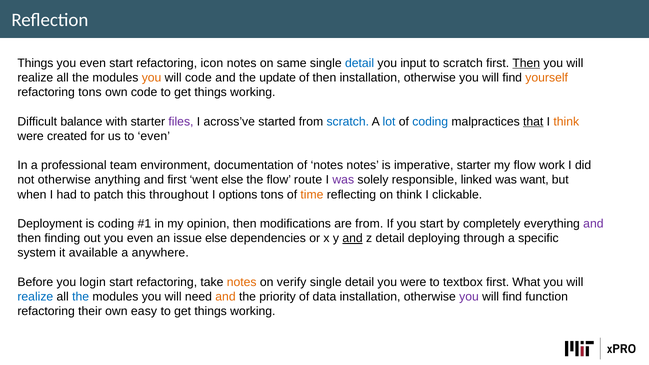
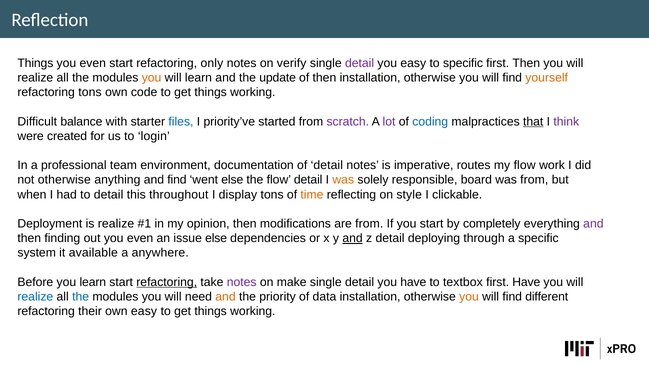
icon: icon -> only (212, 63)
same: same -> verify (292, 63)
detail colour: blue -> purple (360, 63)
you input: input -> easy (413, 63)
to scratch: scratch -> specific (463, 63)
Then underline: present -> none (526, 63)
will code: code -> learn (198, 78)
files colour: purple -> blue (181, 122)
across’ve: across’ve -> priority’ve (229, 122)
scratch colour: blue -> purple (348, 122)
lot colour: blue -> purple (389, 122)
think colour: orange -> purple (566, 122)
to even: even -> login (154, 136)
of notes: notes -> detail (327, 165)
imperative starter: starter -> routes (474, 165)
and first: first -> find (177, 180)
flow route: route -> detail (308, 180)
was colour: purple -> orange (343, 180)
linked: linked -> board (476, 180)
was want: want -> from (534, 180)
to patch: patch -> detail (109, 195)
options: options -> display (238, 195)
on think: think -> style (409, 195)
is coding: coding -> realize (116, 224)
you login: login -> learn (93, 282)
refactoring underline: none -> present (167, 282)
notes colour: orange -> purple (242, 282)
verify: verify -> make (292, 282)
you were: were -> have (413, 282)
first What: What -> Have (526, 282)
you colour: purple -> orange (469, 297)
function: function -> different (547, 297)
